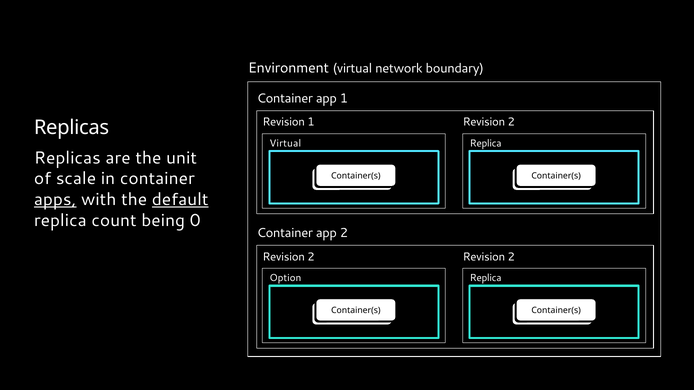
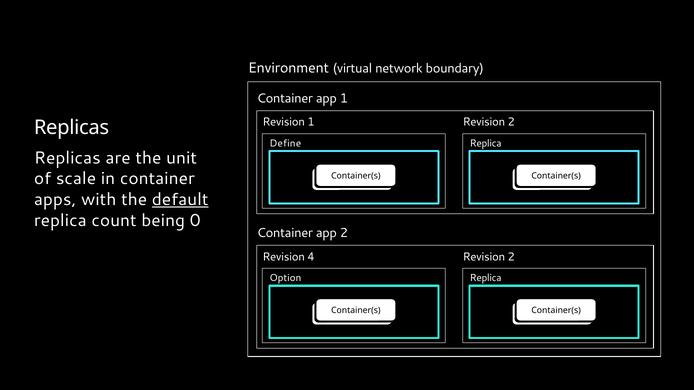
Virtual: Virtual -> Define (285, 143)
apps underline: present -> none (55, 200)
2: 2 -> 4 (311, 257)
